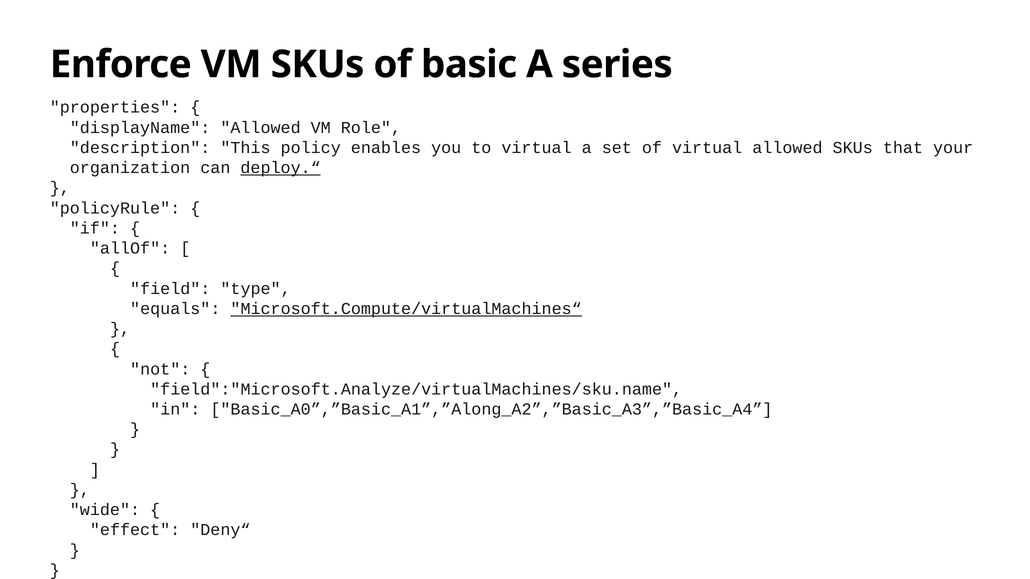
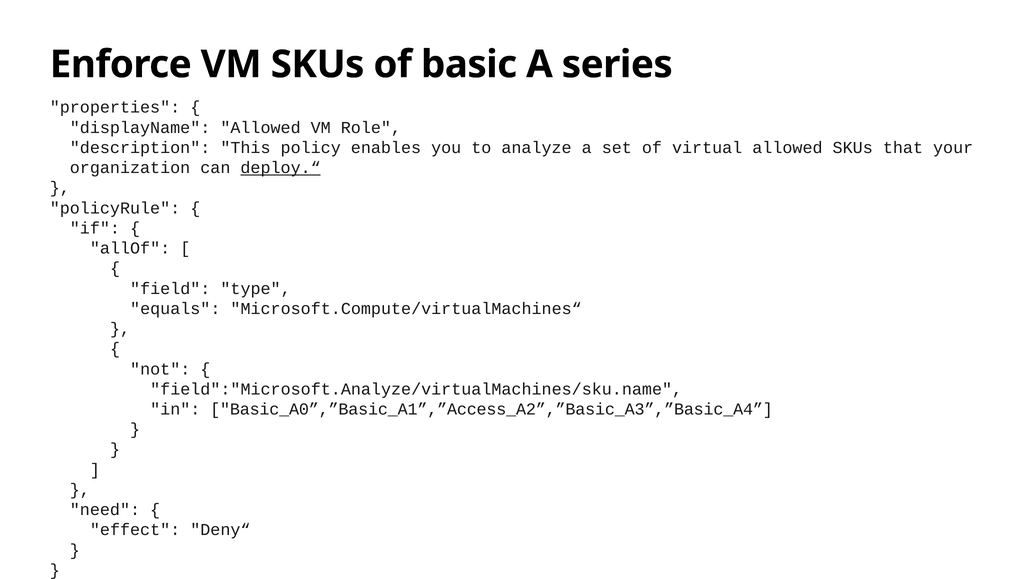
to virtual: virtual -> analyze (537, 148)
Microsoft.Compute/virtualMachines“ underline: present -> none (406, 309)
Basic_A0”,”Basic_A1”,”Along_A2”,”Basic_A3”,”Basic_A4: Basic_A0”,”Basic_A1”,”Along_A2”,”Basic_A3”,”Basic_A4 -> Basic_A0”,”Basic_A1”,”Access_A2”,”Basic_A3”,”Basic_A4 (492, 409)
wide: wide -> need (105, 510)
